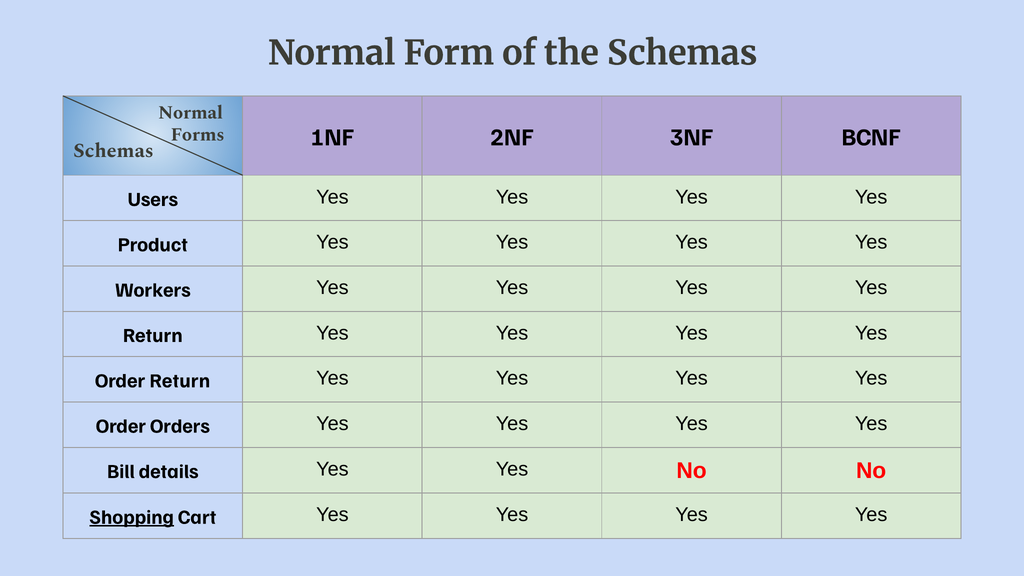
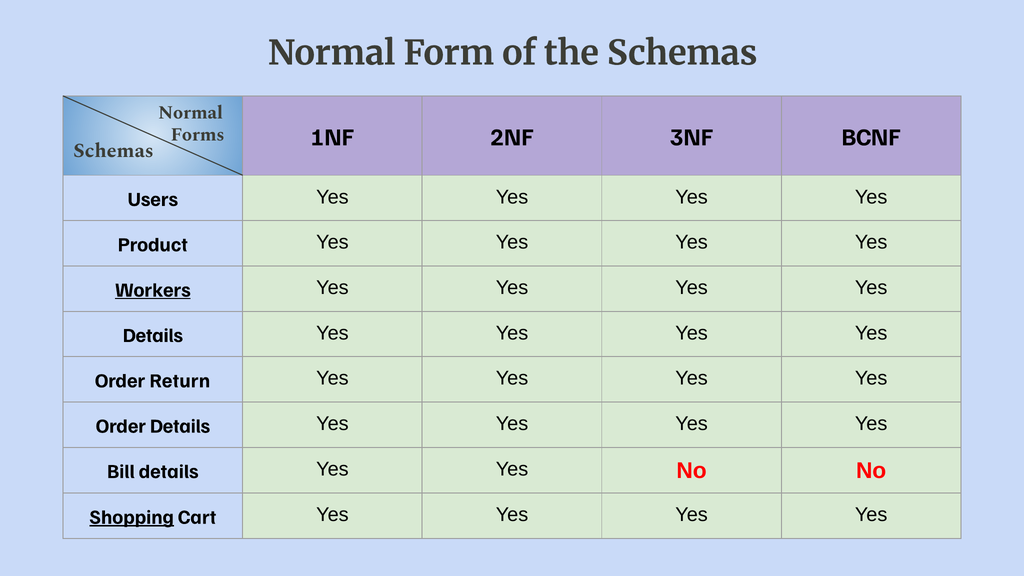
Workers underline: none -> present (153, 290)
Return: Return -> Details (153, 335)
Order Orders: Orders -> Details (180, 426)
